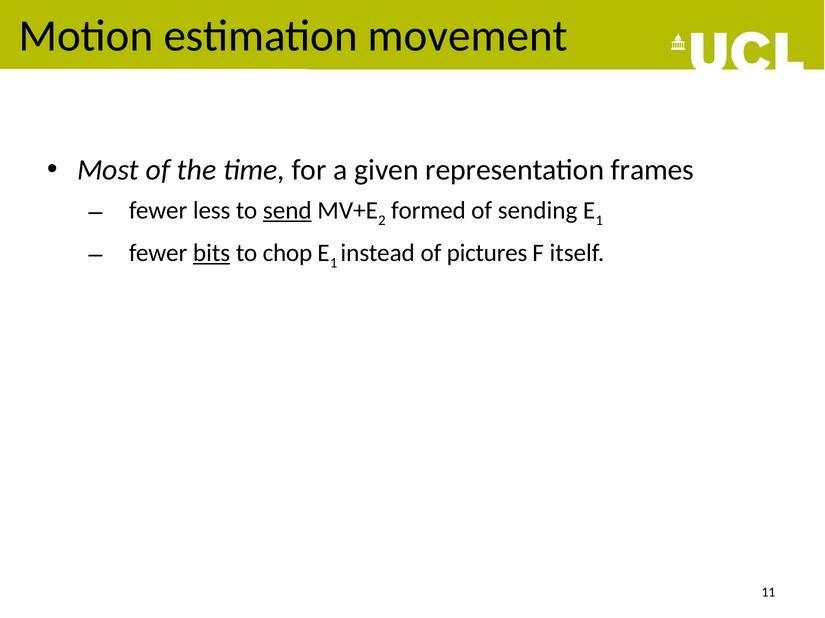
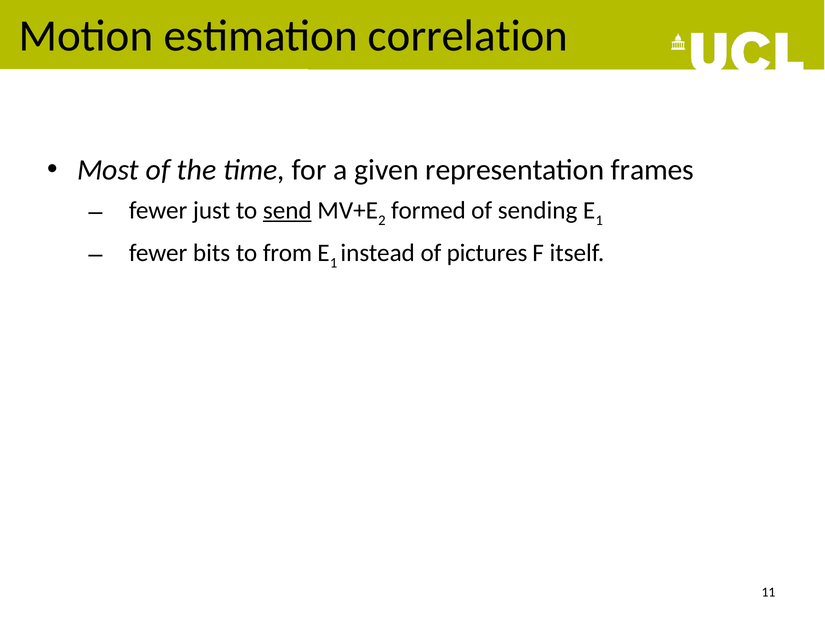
movement: movement -> correlation (468, 36)
less: less -> just (212, 211)
bits underline: present -> none (212, 253)
chop: chop -> from (287, 253)
